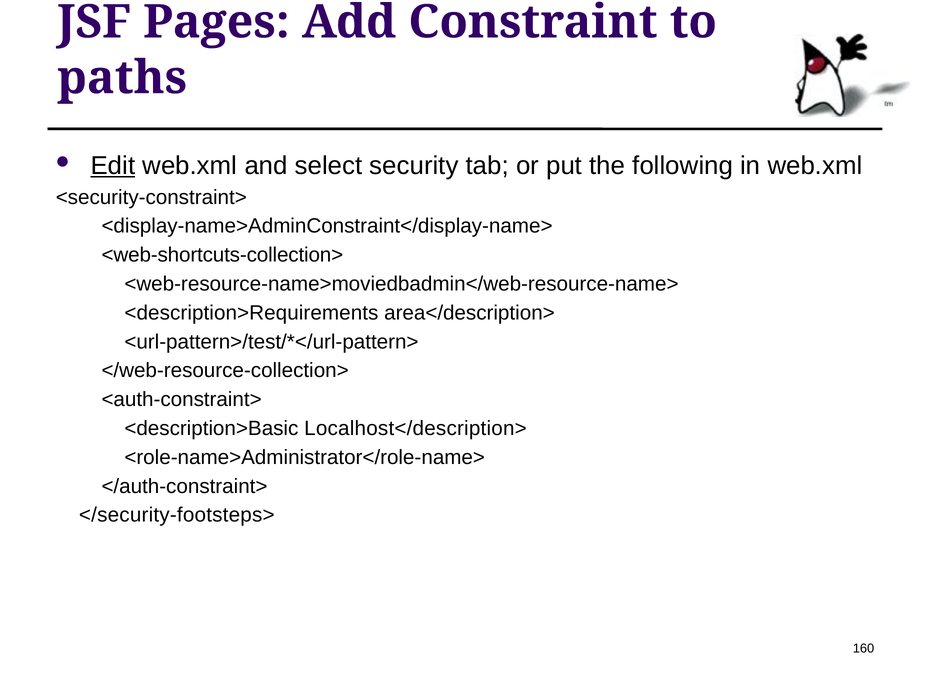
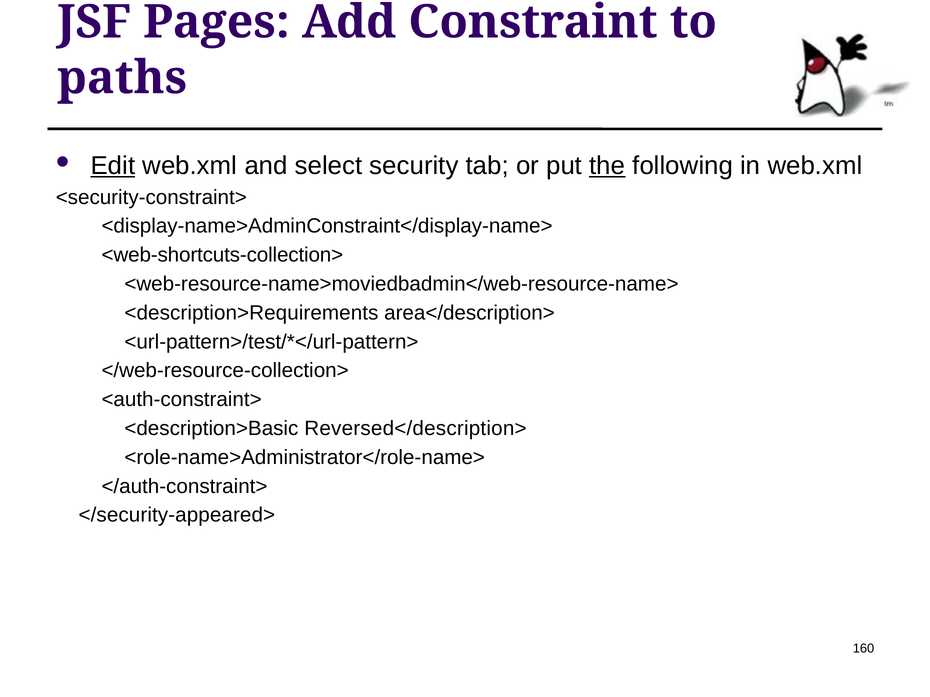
the underline: none -> present (607, 166)
Localhost</description>: Localhost</description> -> Reversed</description> (415, 429)
</security-footsteps>: </security-footsteps> -> </security-appeared> (177, 516)
